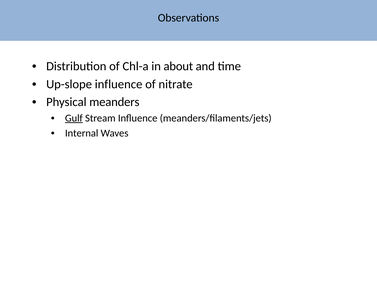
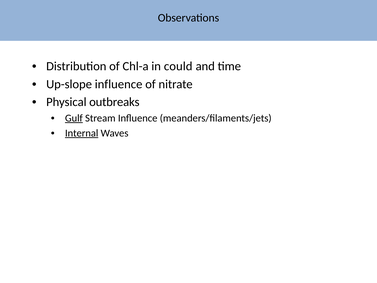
about: about -> could (178, 66)
meanders: meanders -> outbreaks (114, 102)
Internal underline: none -> present (82, 133)
